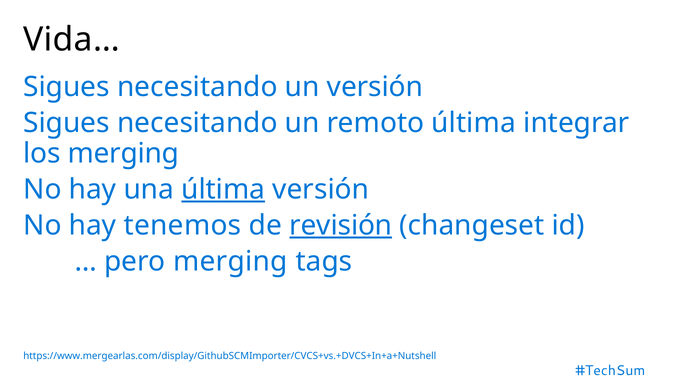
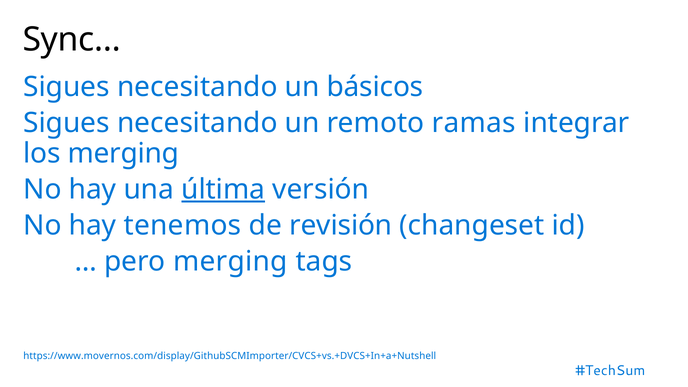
Vida…: Vida… -> Sync… (72, 39)
un versión: versión -> básicos (375, 87)
remoto última: última -> ramas (474, 123)
revisión underline: present -> none (341, 225)
https://www.mergearlas.com/display/GithubSCMImporter/CVCS+vs.+DVCS+In+a+Nutshell: https://www.mergearlas.com/display/GithubSCMImporter/CVCS+vs.+DVCS+In+a+Nutshell -> https://www.movernos.com/display/GithubSCMImporter/CVCS+vs.+DVCS+In+a+Nutshell (230, 356)
